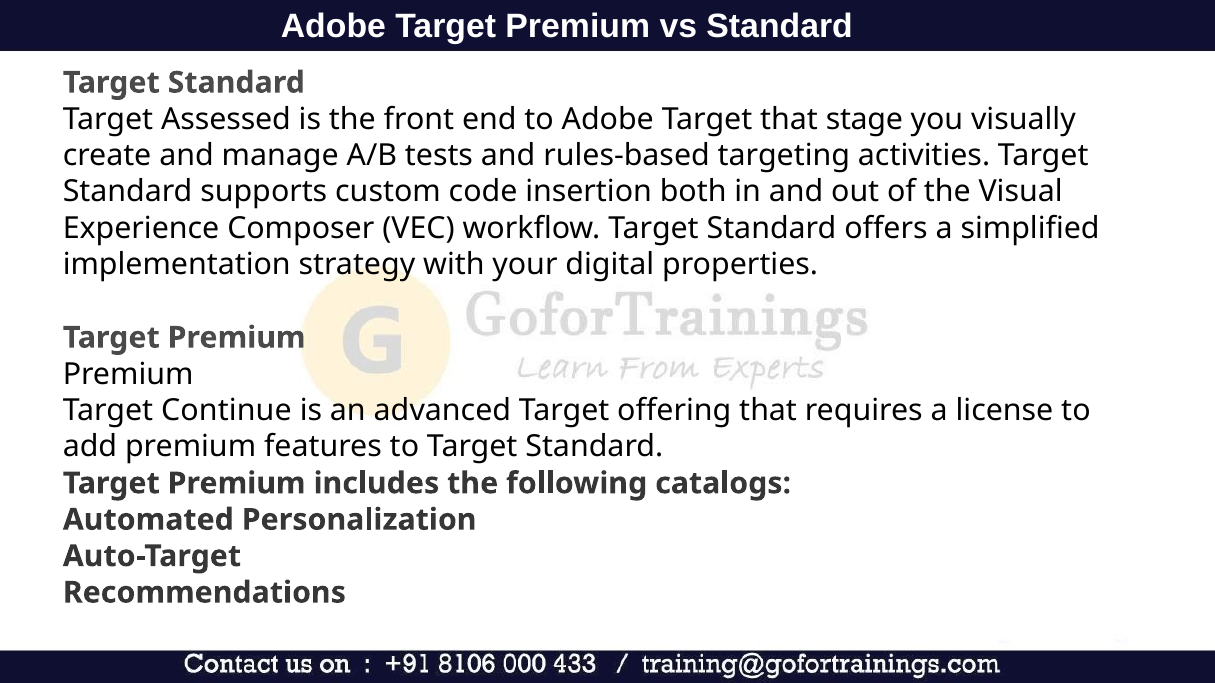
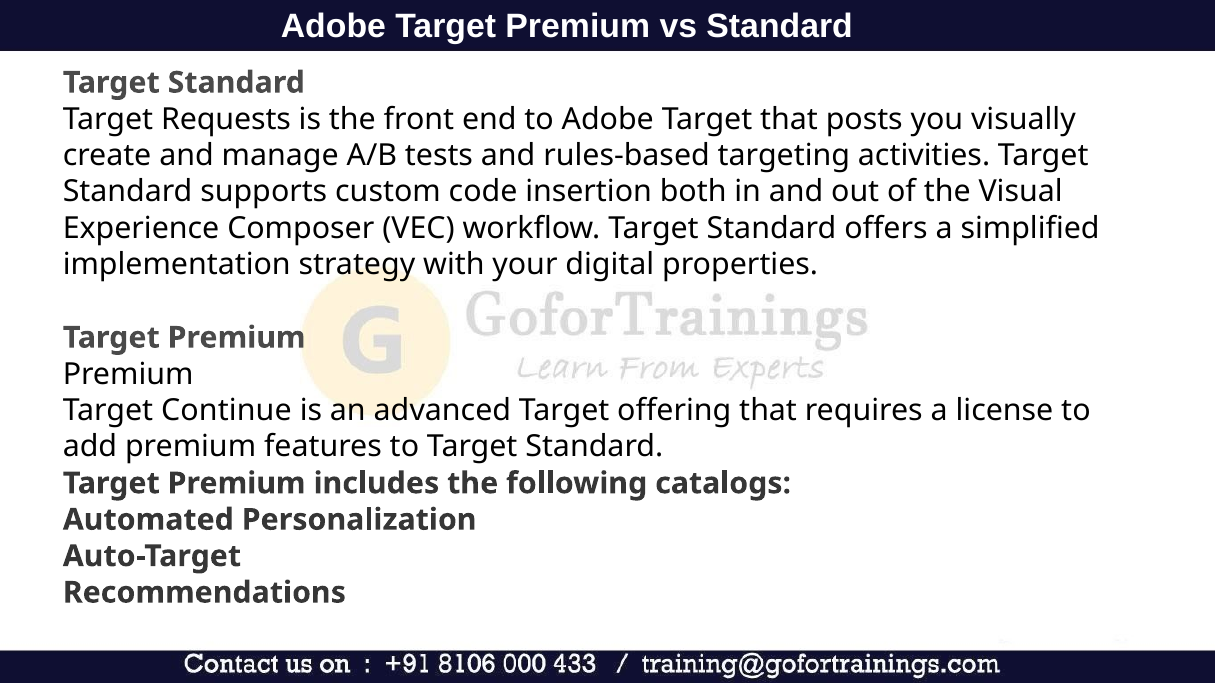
Assessed: Assessed -> Requests (226, 119)
stage: stage -> posts (864, 119)
